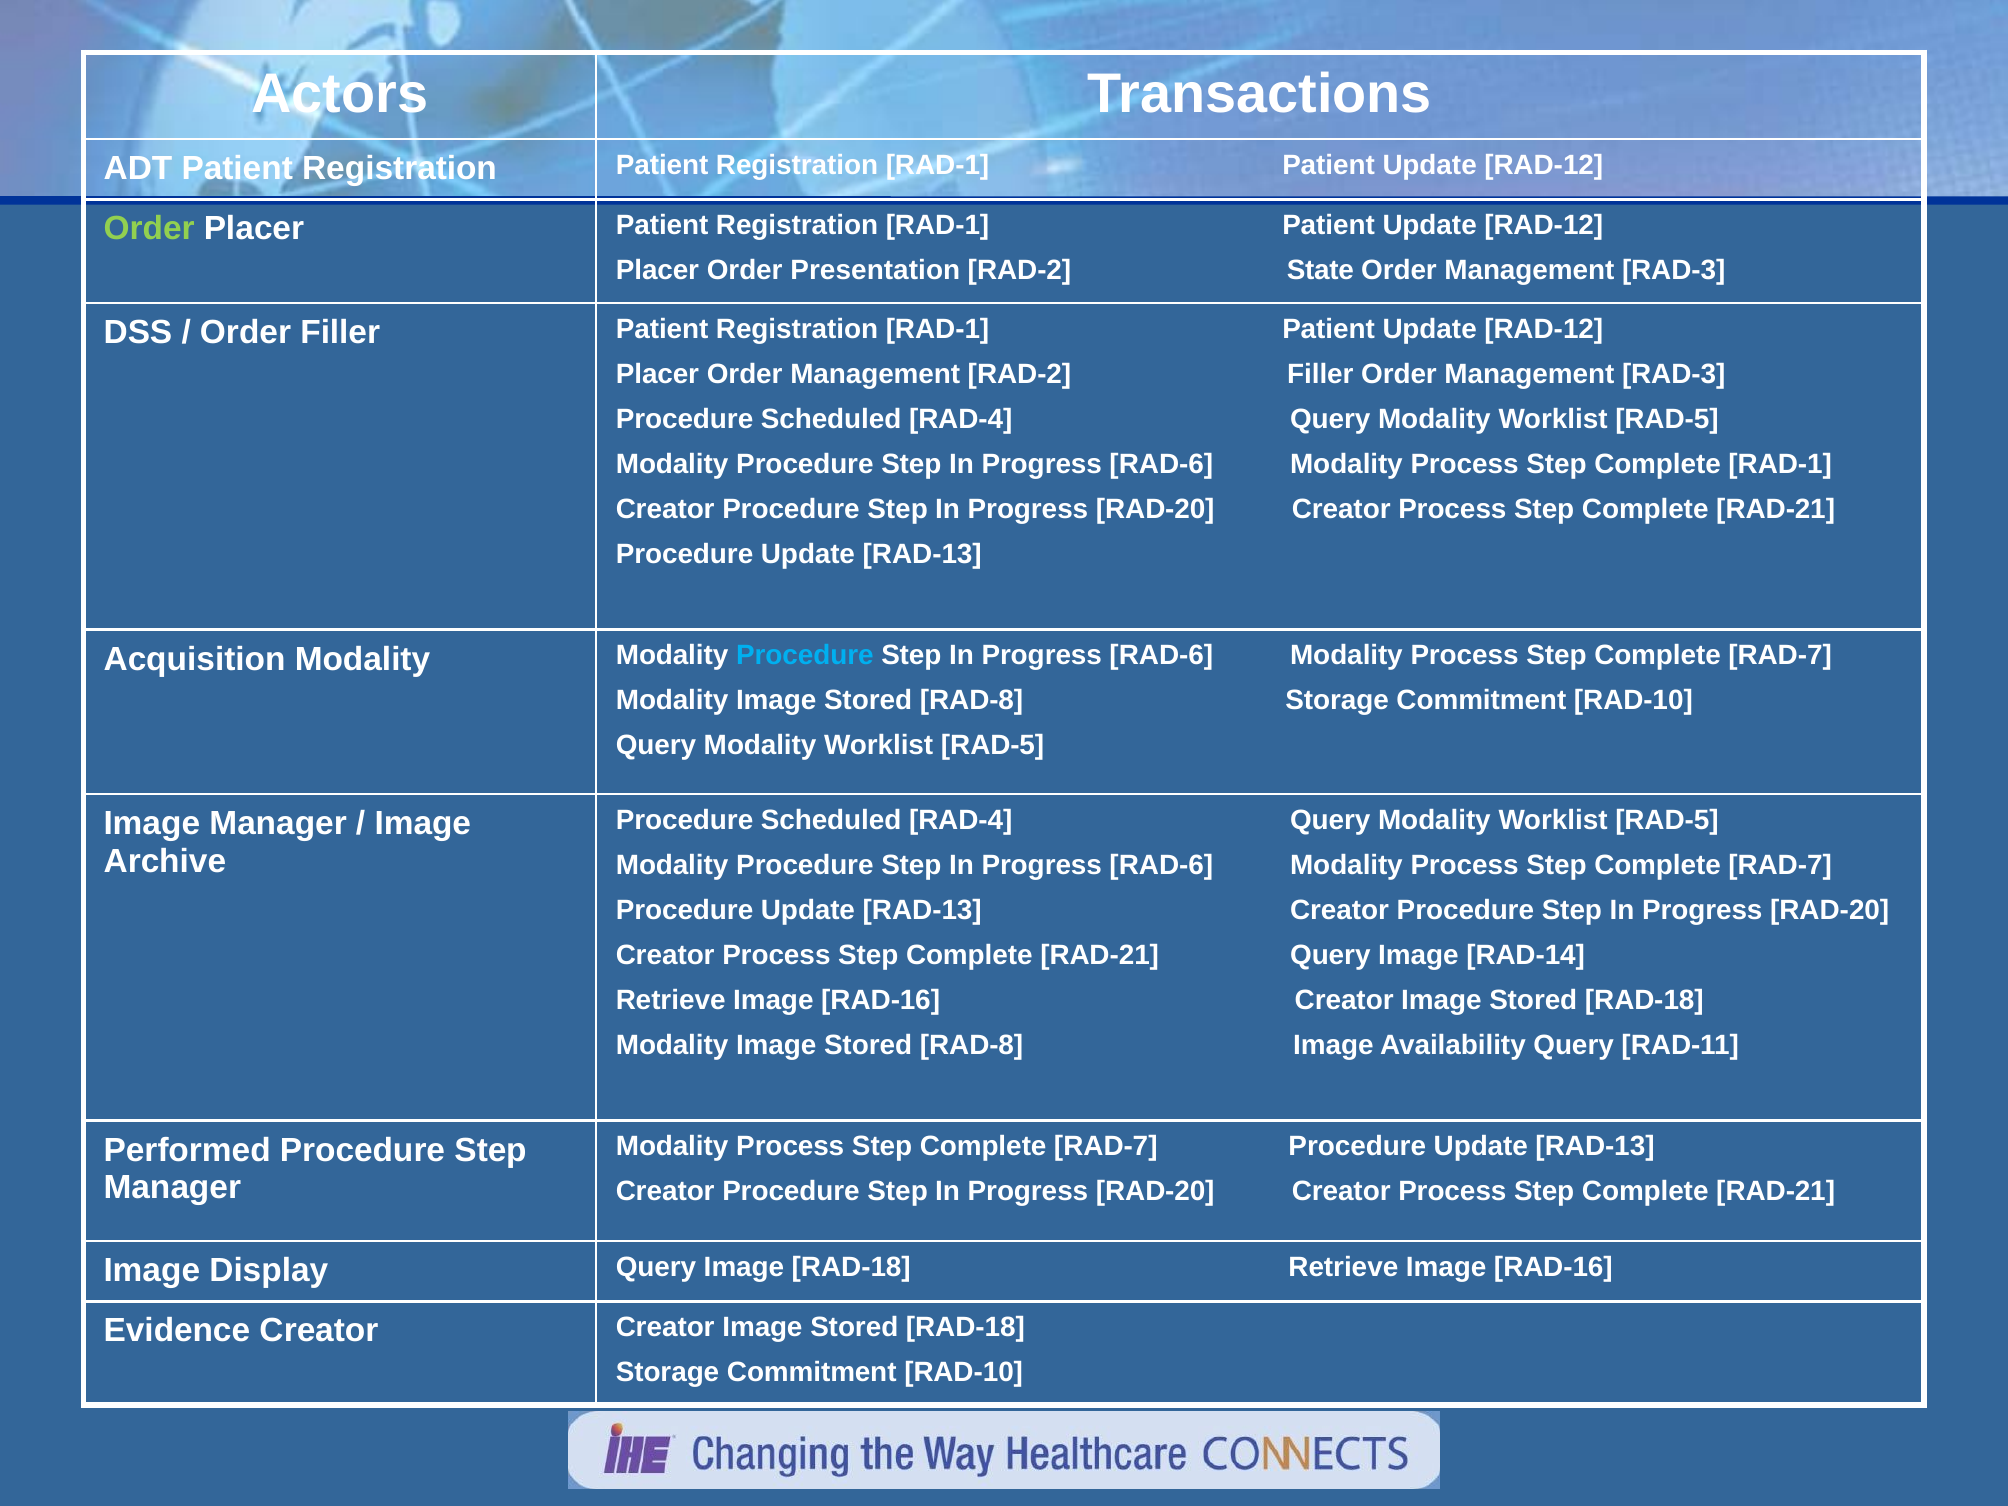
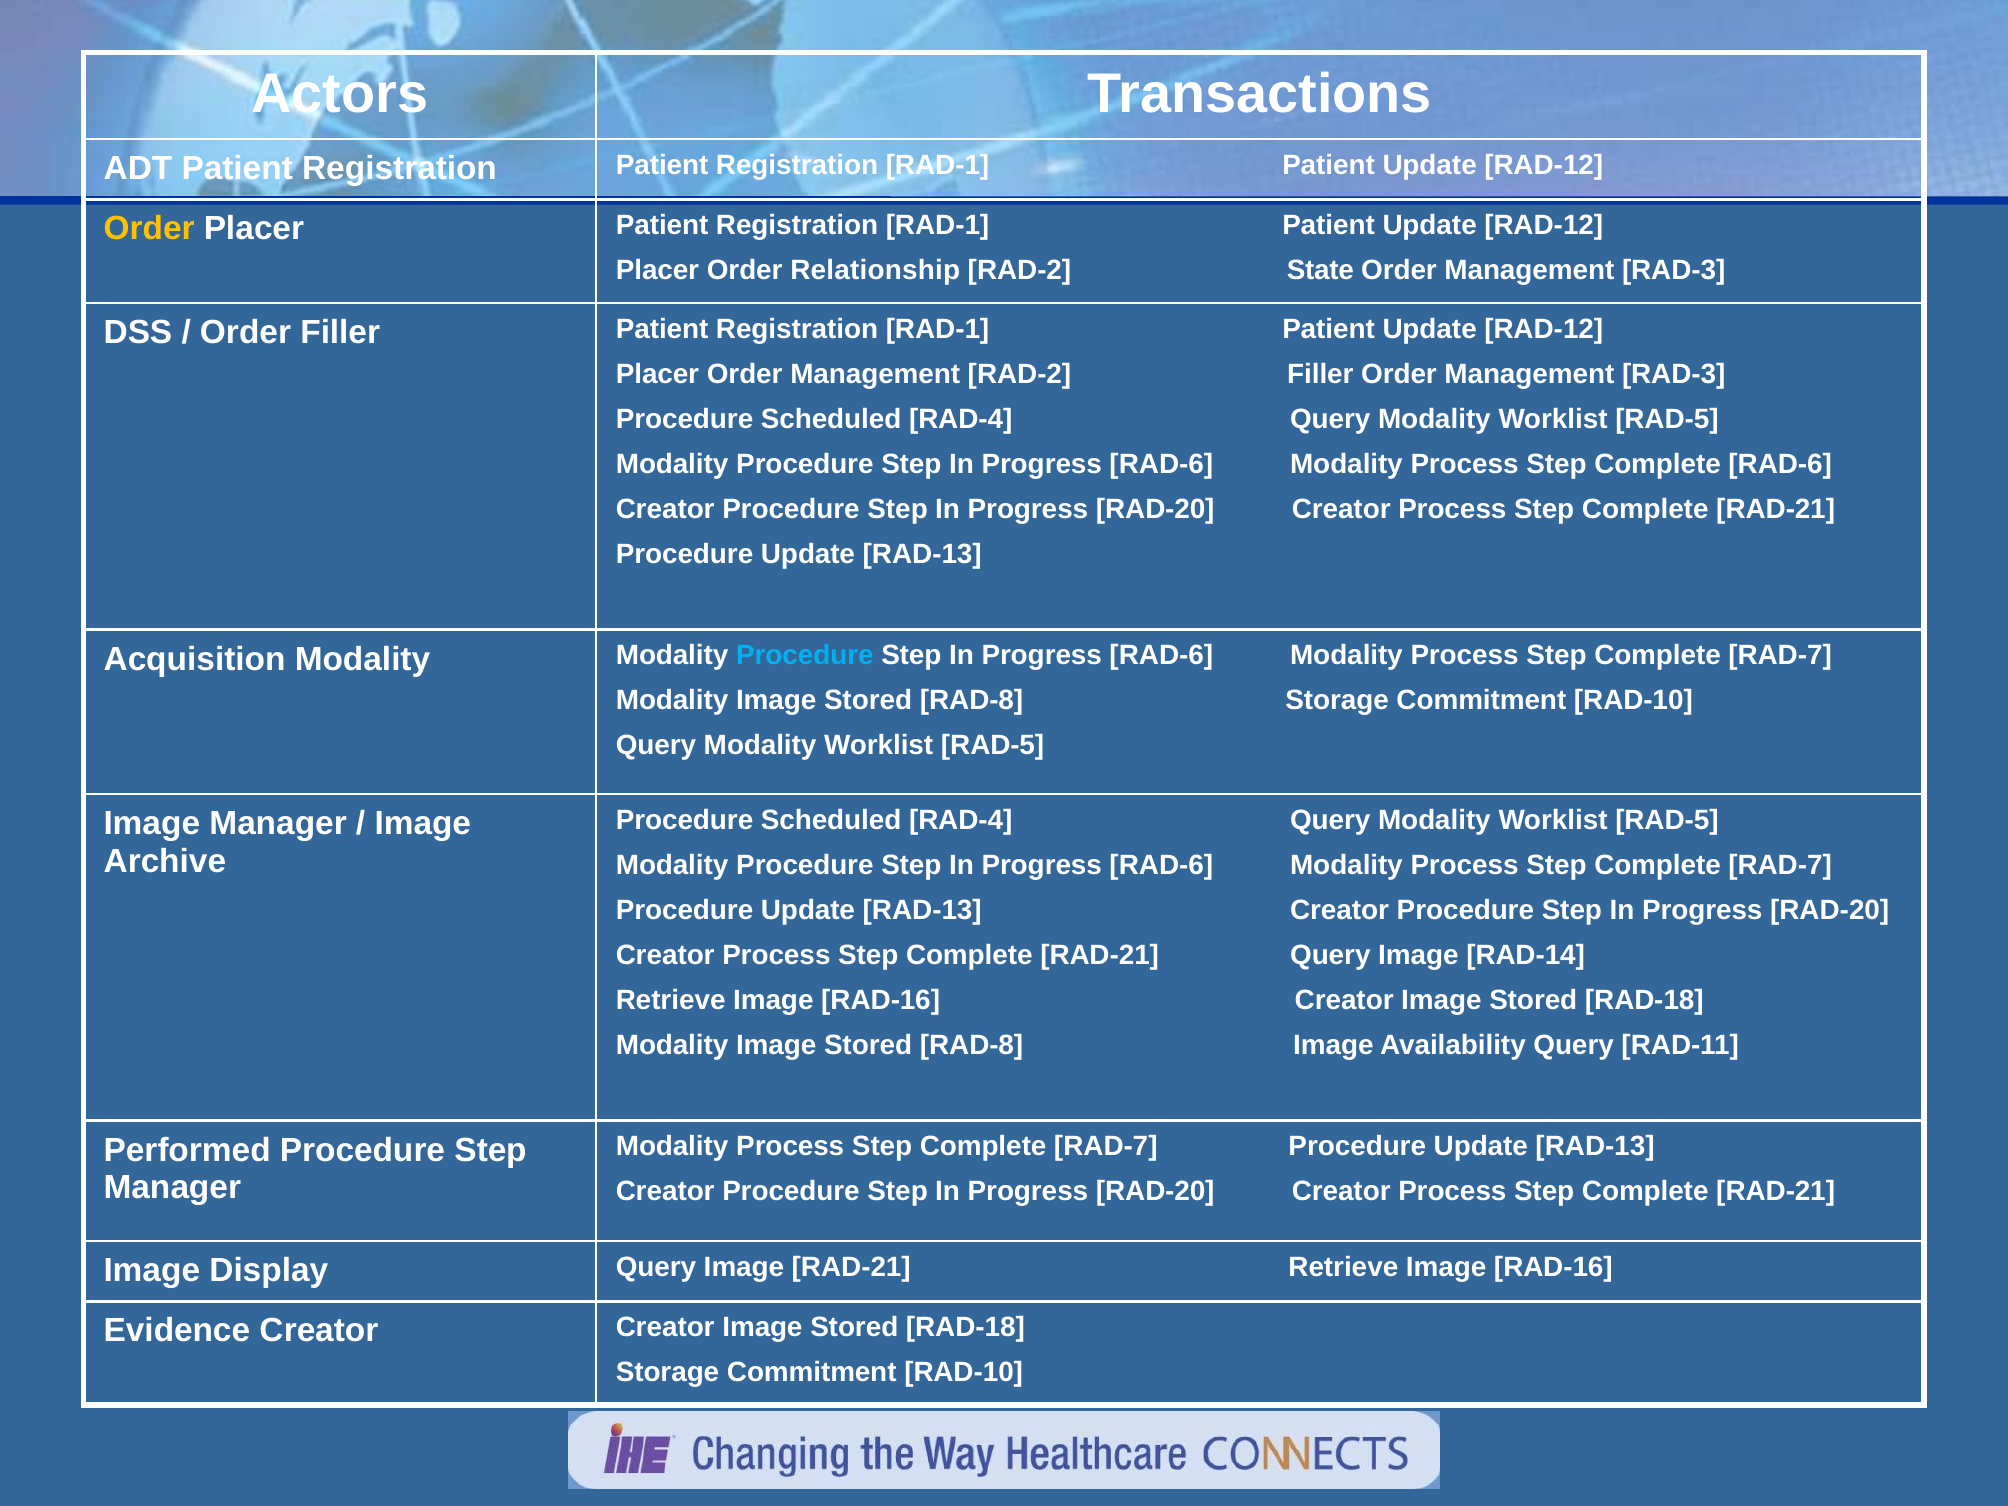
Order colour: light green -> yellow (149, 229)
Presentation: Presentation -> Relationship (875, 270)
Complete RAD-1: RAD-1 -> RAD-6 (1780, 464)
Image RAD-18: RAD-18 -> RAD-21 (851, 1267)
